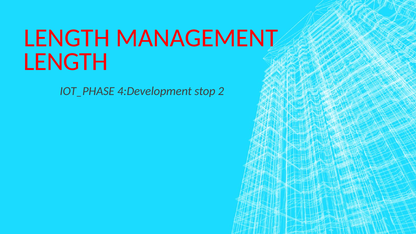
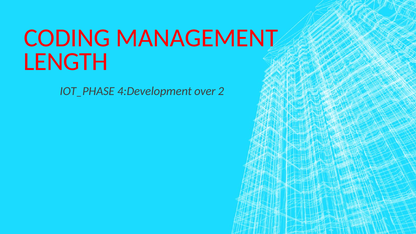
LENGTH: LENGTH -> CODING (67, 38)
stop: stop -> over (205, 91)
